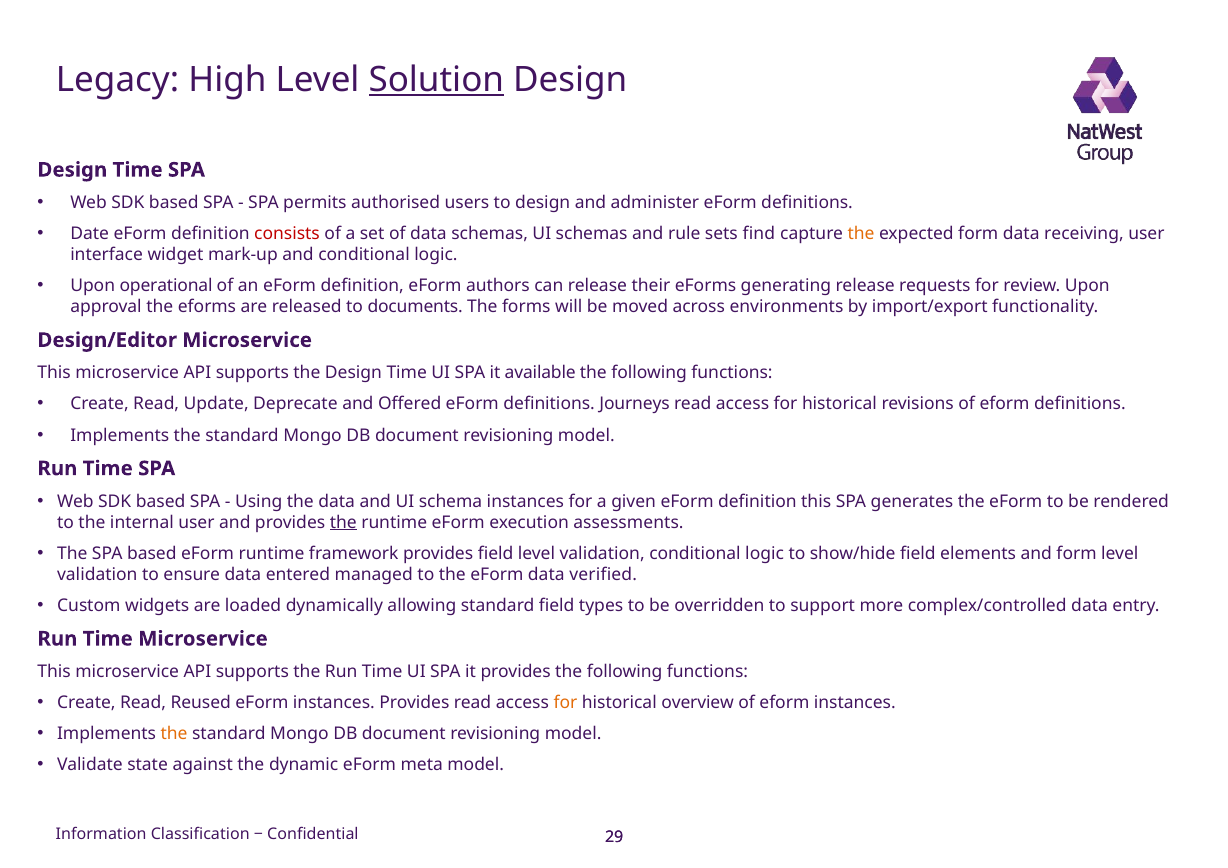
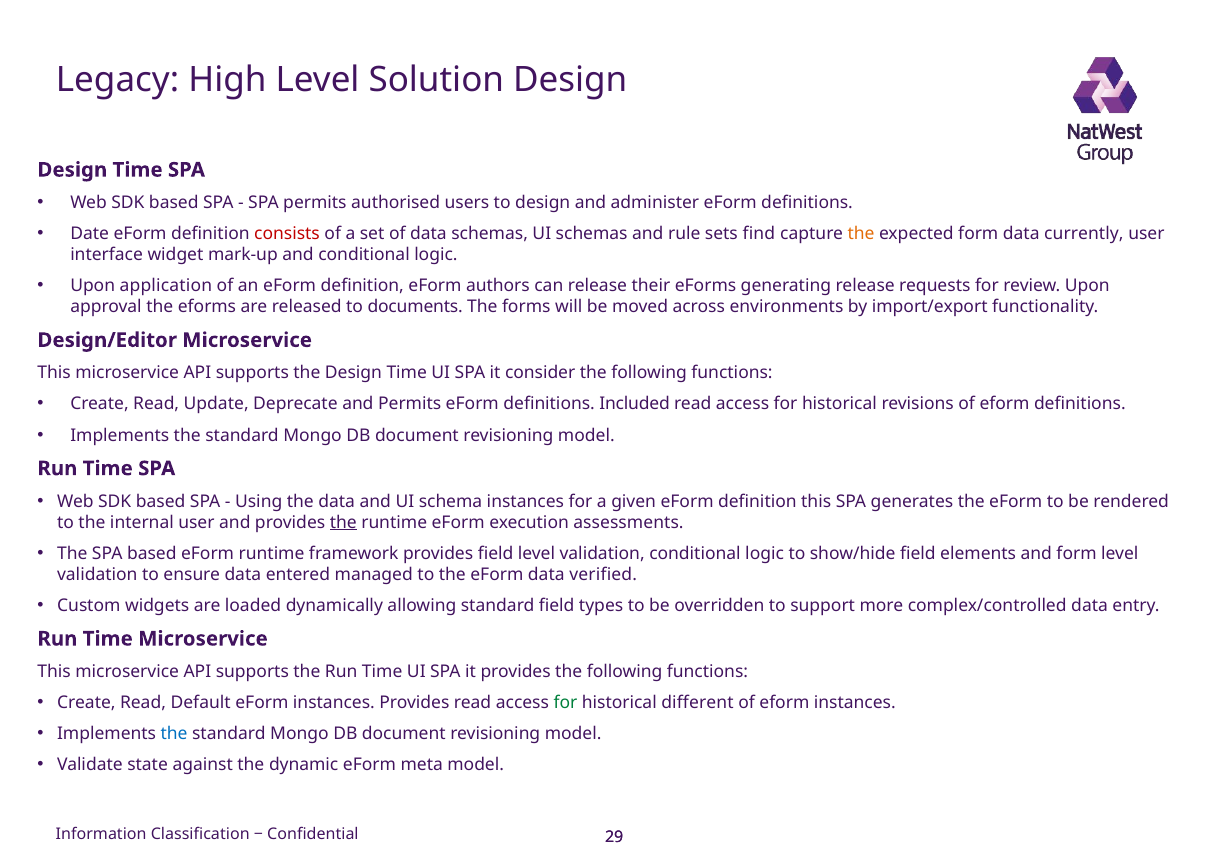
Solution underline: present -> none (436, 80)
receiving: receiving -> currently (1084, 234)
operational: operational -> application (166, 286)
available: available -> consider (540, 373)
and Offered: Offered -> Permits (410, 404)
Journeys: Journeys -> Included (635, 404)
Reused: Reused -> Default (201, 703)
for colour: orange -> green (565, 703)
overview: overview -> different (697, 703)
the colour: orange -> blue (174, 734)
